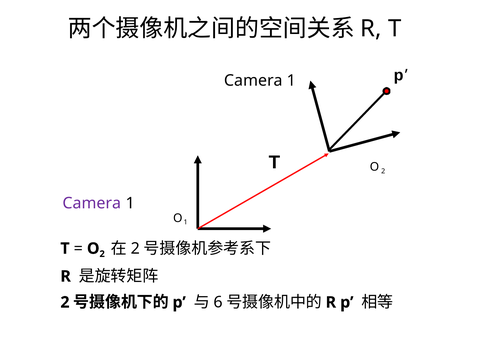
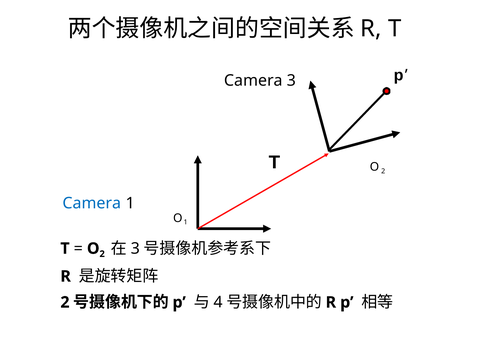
1: 1 -> 3 (291, 80)
Camera colour: purple -> blue (92, 203)
2: 2 -> 3 (135, 248)
6: 6 -> 4 (218, 302)
